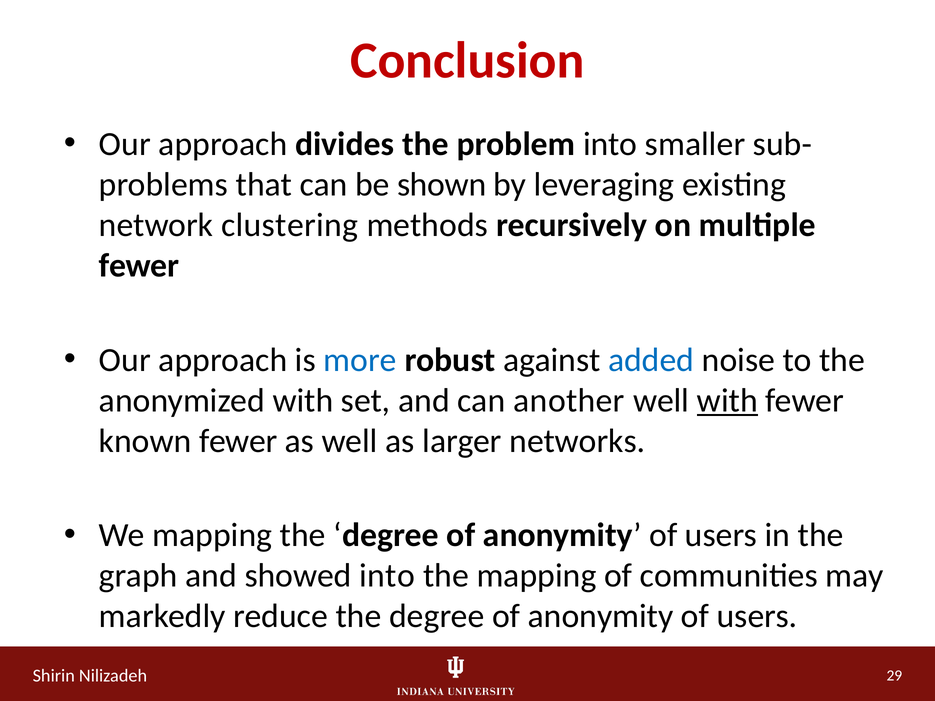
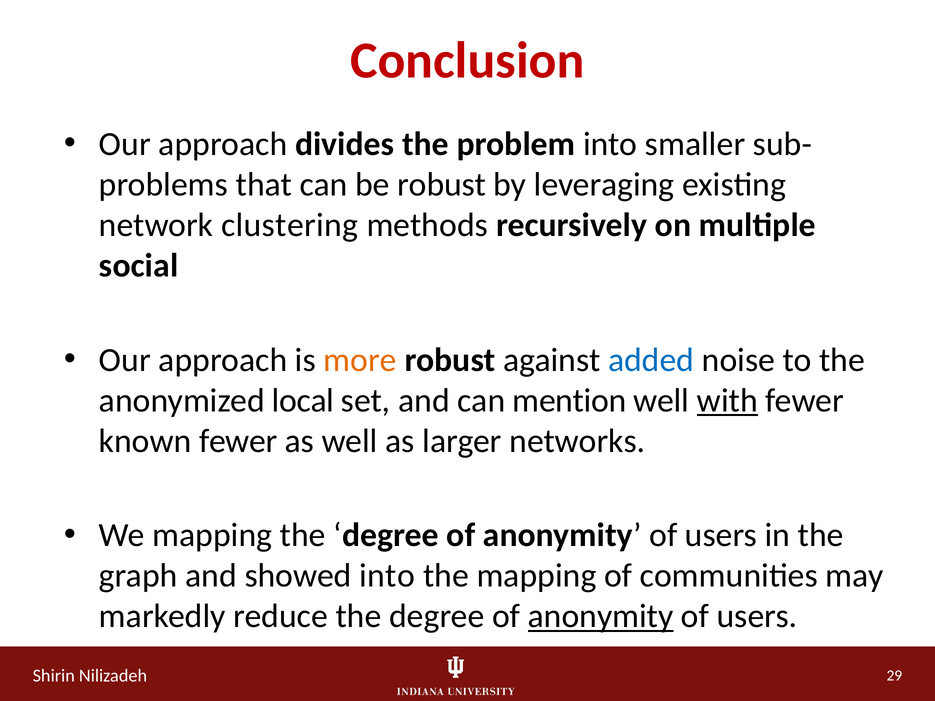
be shown: shown -> robust (442, 185)
fewer: fewer -> social (139, 266)
more colour: blue -> orange (360, 360)
anonymized with: with -> local (303, 401)
another: another -> mention (569, 401)
anonymity underline: none -> present (601, 617)
